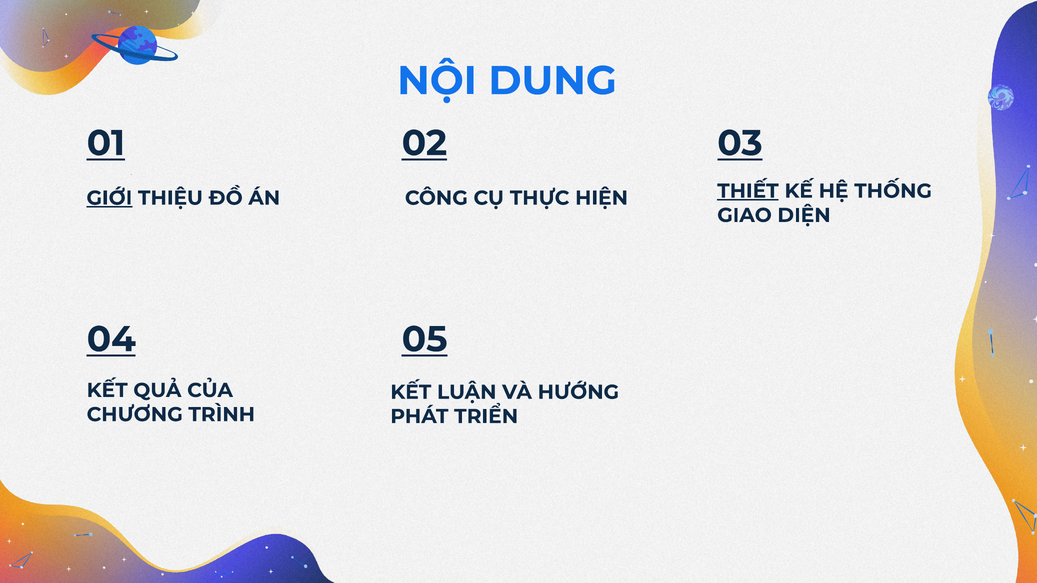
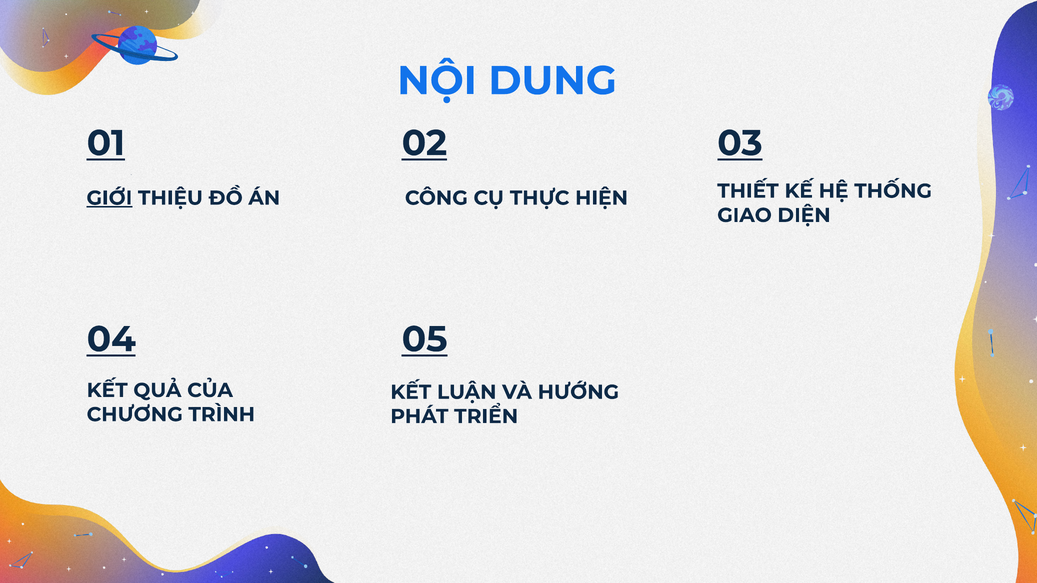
THIẾT underline: present -> none (748, 191)
